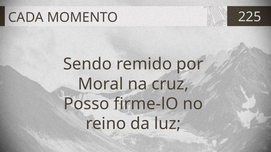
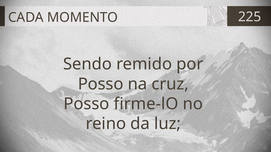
Moral: Moral -> Posso (101, 84)
